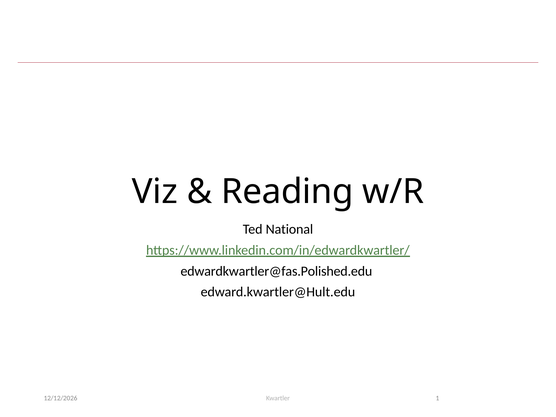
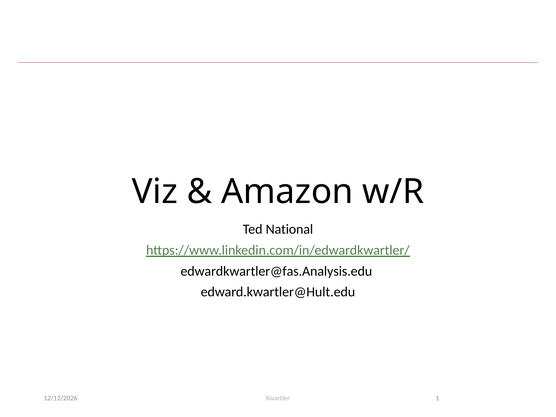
Reading: Reading -> Amazon (287, 192)
edwardkwartler@fas.Polished.edu: edwardkwartler@fas.Polished.edu -> edwardkwartler@fas.Analysis.edu (276, 271)
